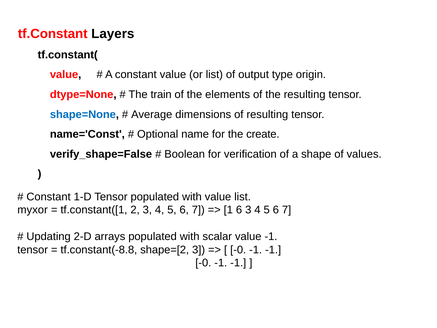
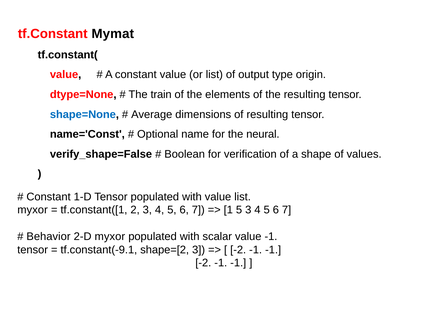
Layers: Layers -> Mymat (113, 34)
create: create -> neural (263, 134)
1 6: 6 -> 5 (239, 210)
Updating: Updating -> Behavior (49, 236)
2-D arrays: arrays -> myxor (110, 236)
tf.constant(-8.8: tf.constant(-8.8 -> tf.constant(-9.1 (99, 250)
-0: -0 -> -2 (238, 250)
-0: -0 -> -2 (203, 263)
